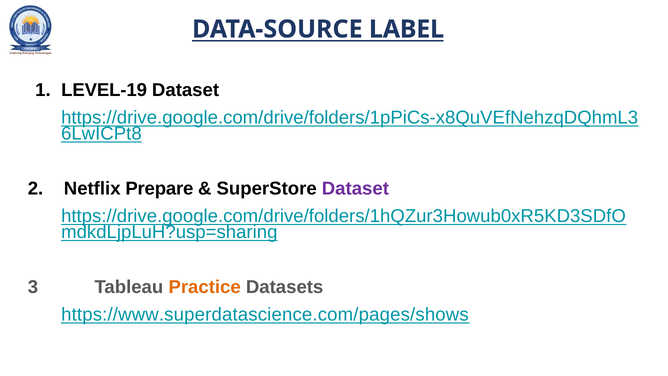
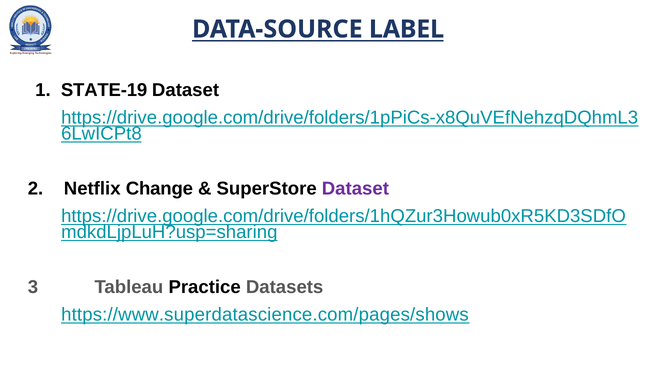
LEVEL-19: LEVEL-19 -> STATE-19 (104, 90)
Prepare: Prepare -> Change (159, 189)
Practice colour: orange -> black (205, 287)
